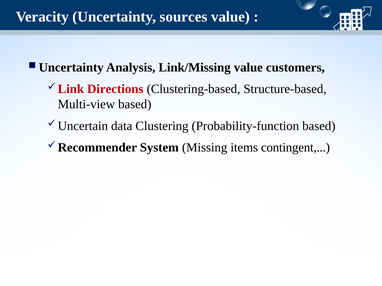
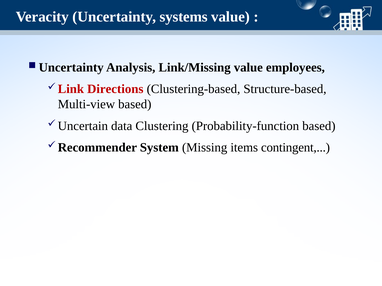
sources: sources -> systems (184, 17)
customers: customers -> employees (295, 67)
